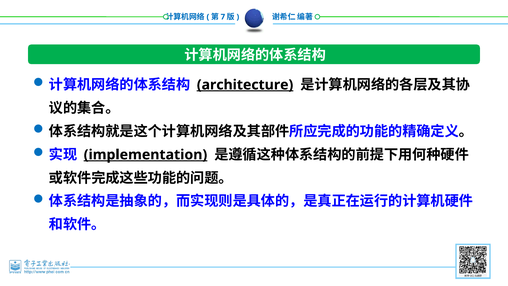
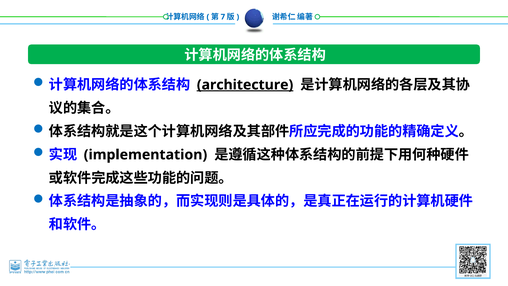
implementation underline: present -> none (145, 155)
